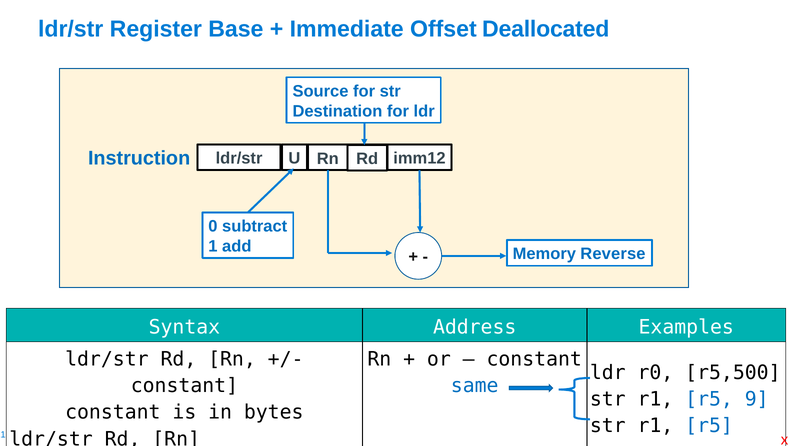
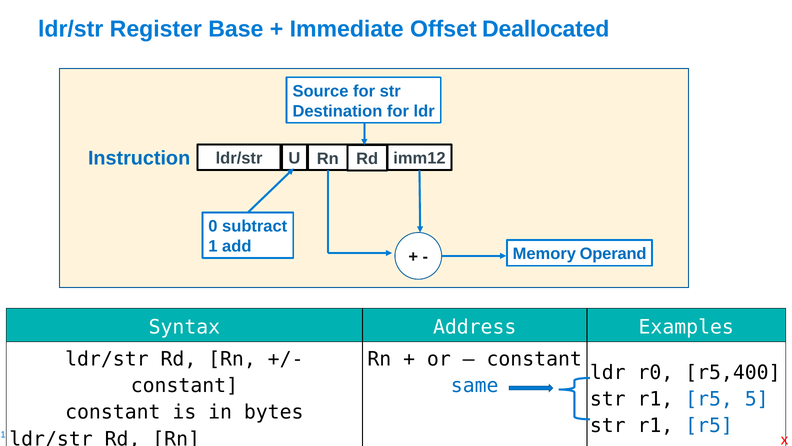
Reverse: Reverse -> Operand (613, 254)
r5,500: r5,500 -> r5,400 (733, 372)
9: 9 -> 5 (757, 399)
